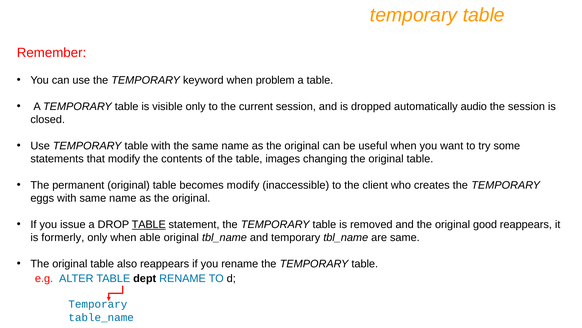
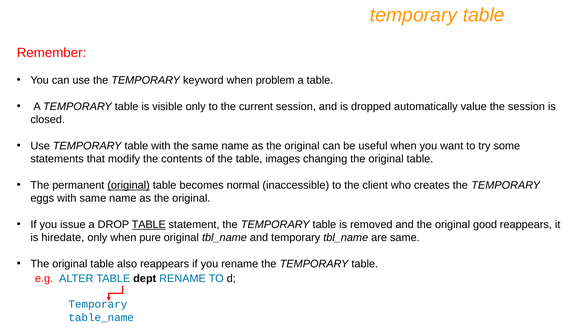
audio: audio -> value (474, 106)
original underline: none -> present (129, 185)
becomes modify: modify -> normal (243, 185)
formerly: formerly -> hiredate (63, 237)
able: able -> pure (150, 237)
